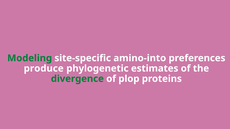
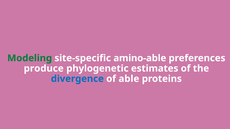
amino-into: amino-into -> amino-able (140, 58)
divergence colour: green -> blue (77, 79)
plop: plop -> able (129, 79)
